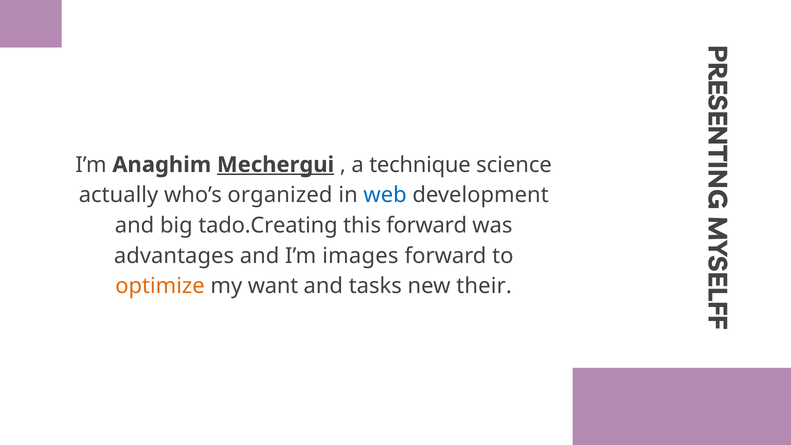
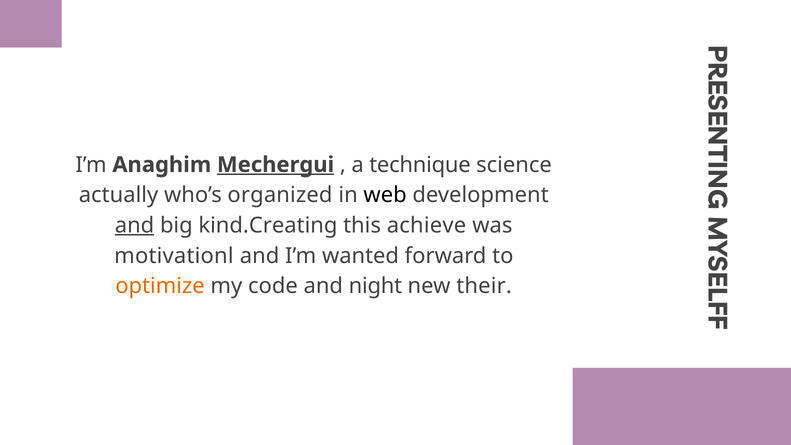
web colour: blue -> black (385, 195)
and underline: none -> present (135, 225)
tado.Creating: tado.Creating -> kind.Creating (268, 225)
this forward: forward -> achieve (426, 225)
advantages: advantages -> motivationl (174, 256)
images: images -> wanted (360, 256)
want: want -> code (273, 286)
tasks: tasks -> night (375, 286)
